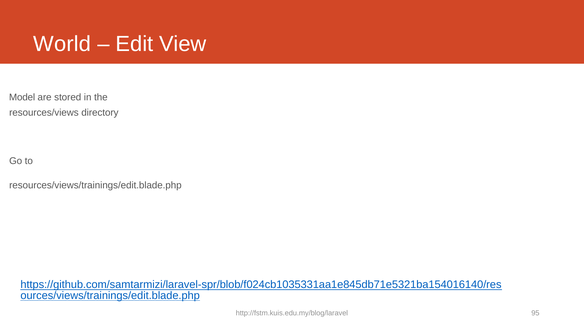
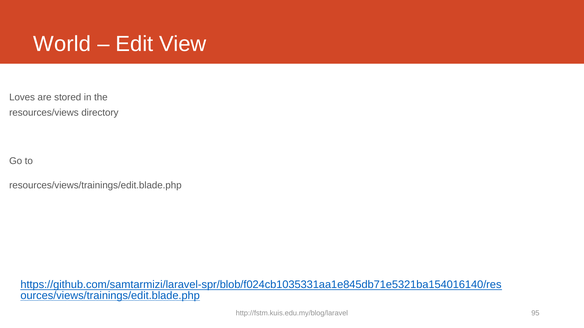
Model: Model -> Loves (22, 97)
